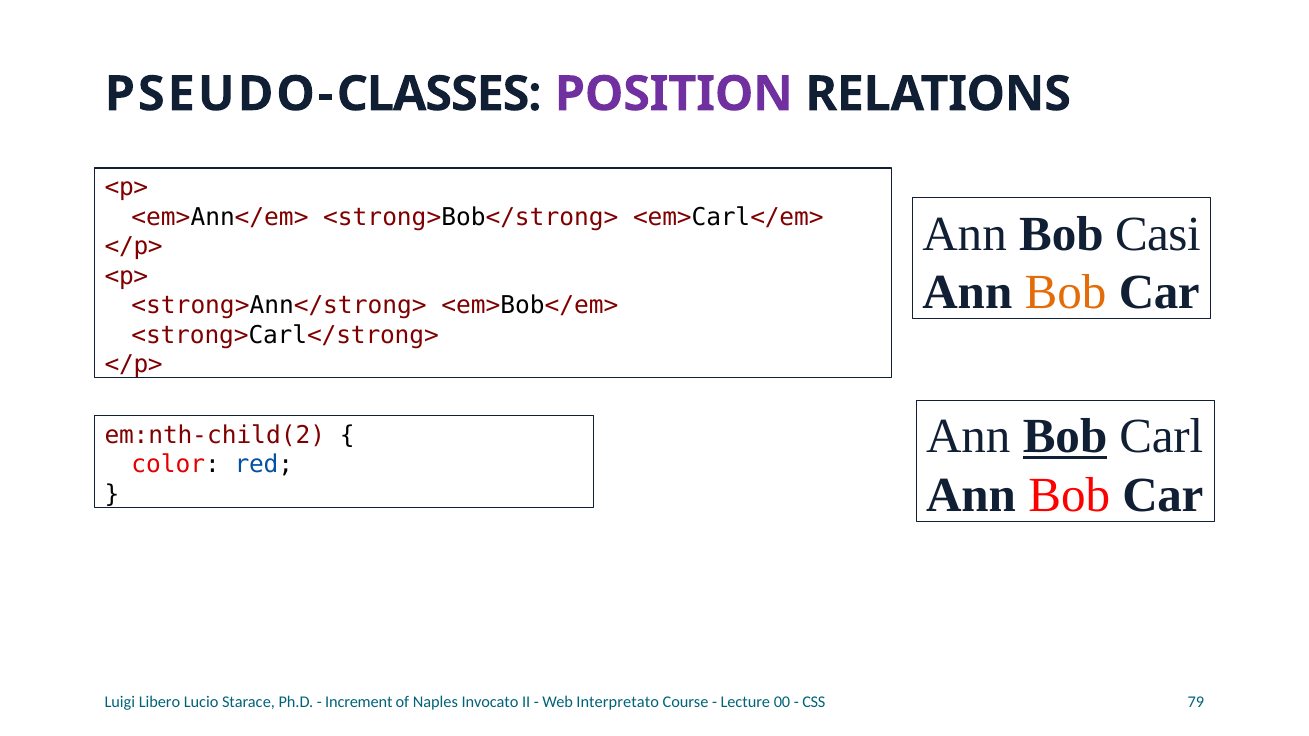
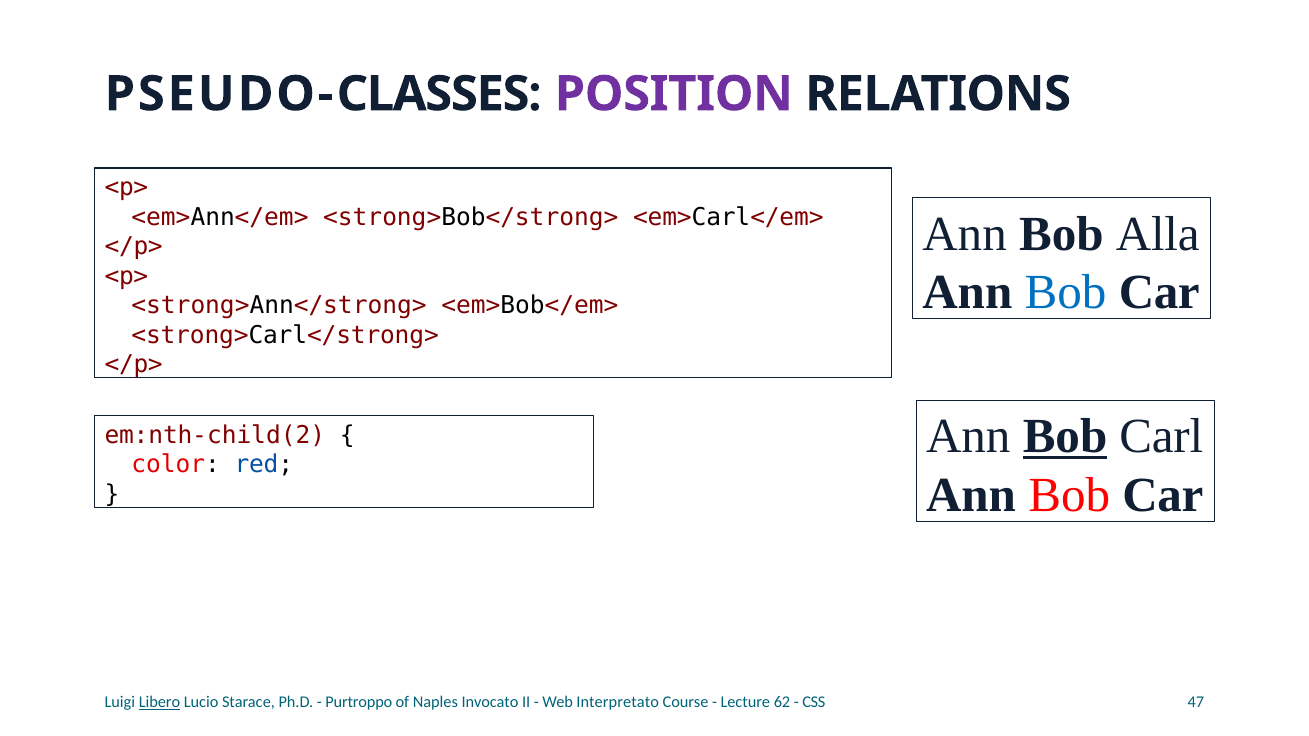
Casi: Casi -> Alla (1158, 234)
Bob colour: orange -> blue (1066, 293)
Libero underline: none -> present (160, 702)
Increment: Increment -> Purtroppo (359, 702)
00: 00 -> 62 (782, 702)
79: 79 -> 47 (1196, 702)
